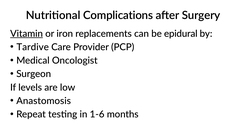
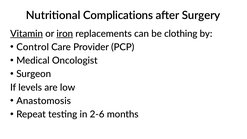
iron underline: none -> present (65, 34)
epidural: epidural -> clothing (181, 34)
Tardive: Tardive -> Control (33, 47)
1-6: 1-6 -> 2-6 (97, 114)
